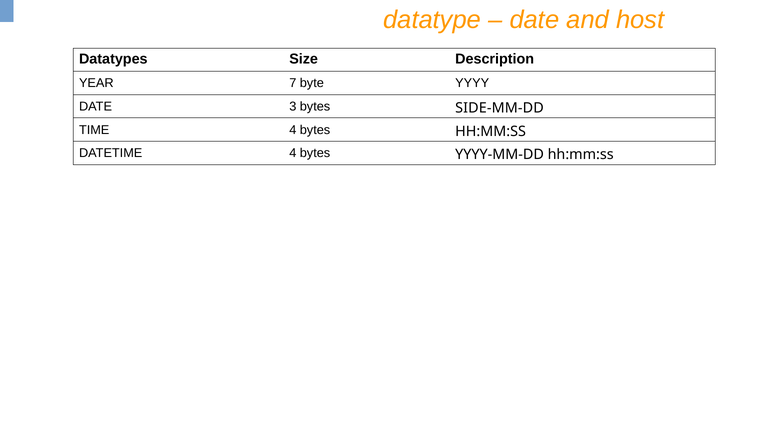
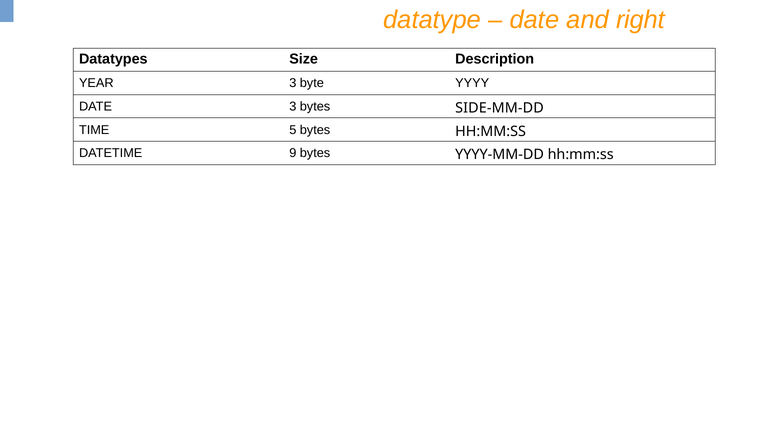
host: host -> right (640, 20)
YEAR 7: 7 -> 3 (293, 83)
TIME 4: 4 -> 5 (293, 130)
DATETIME 4: 4 -> 9 (293, 153)
